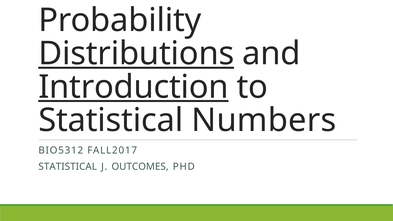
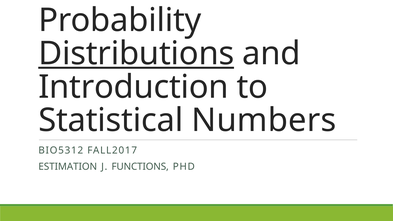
Introduction underline: present -> none (133, 87)
STATISTICAL: STATISTICAL -> ESTIMATION (68, 167)
OUTCOMES: OUTCOMES -> FUNCTIONS (140, 167)
